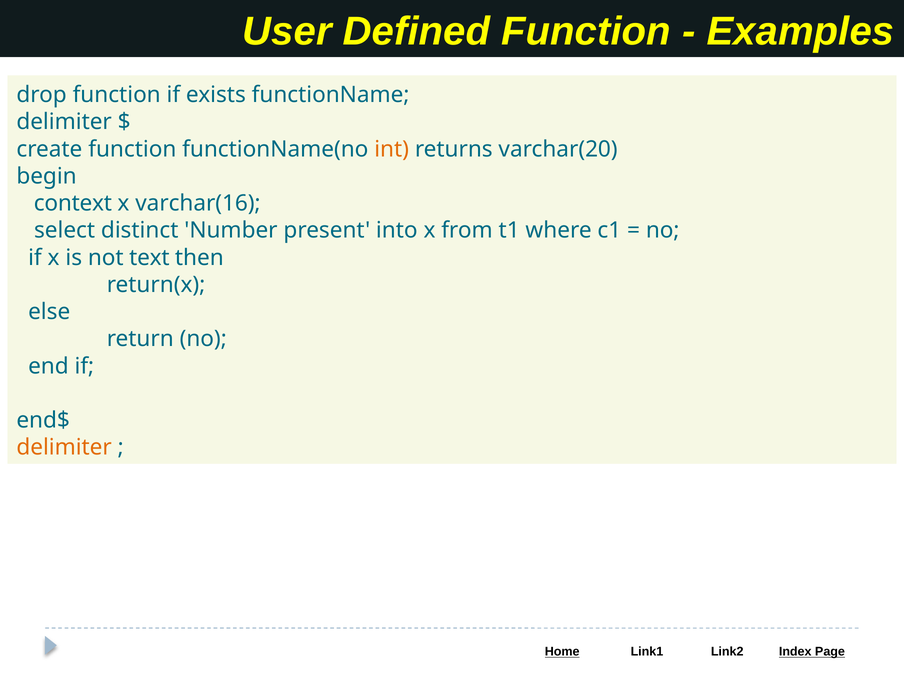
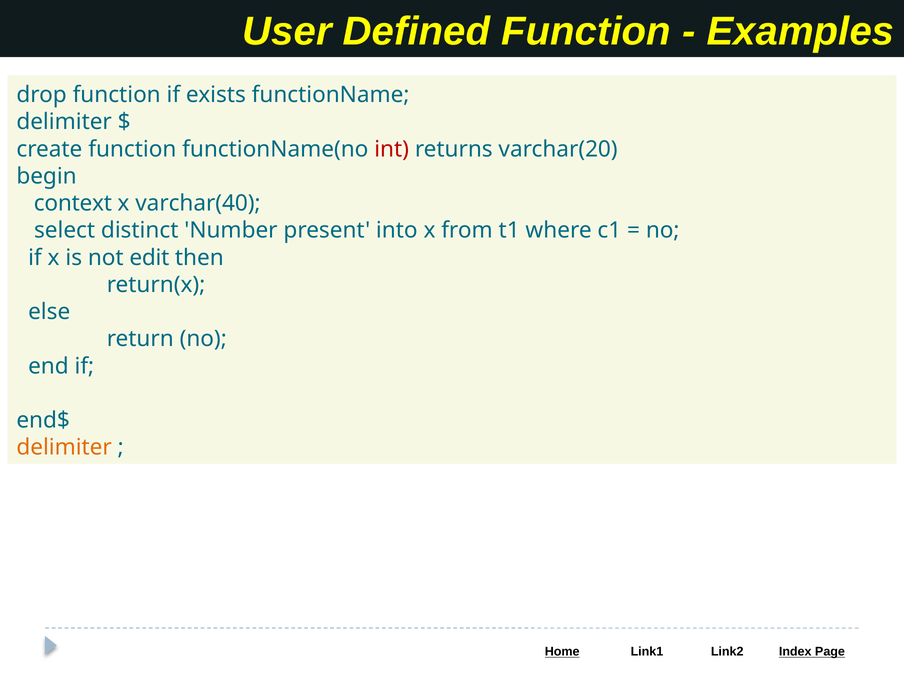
int colour: orange -> red (392, 149)
varchar(16: varchar(16 -> varchar(40 (198, 203)
text: text -> edit (149, 258)
